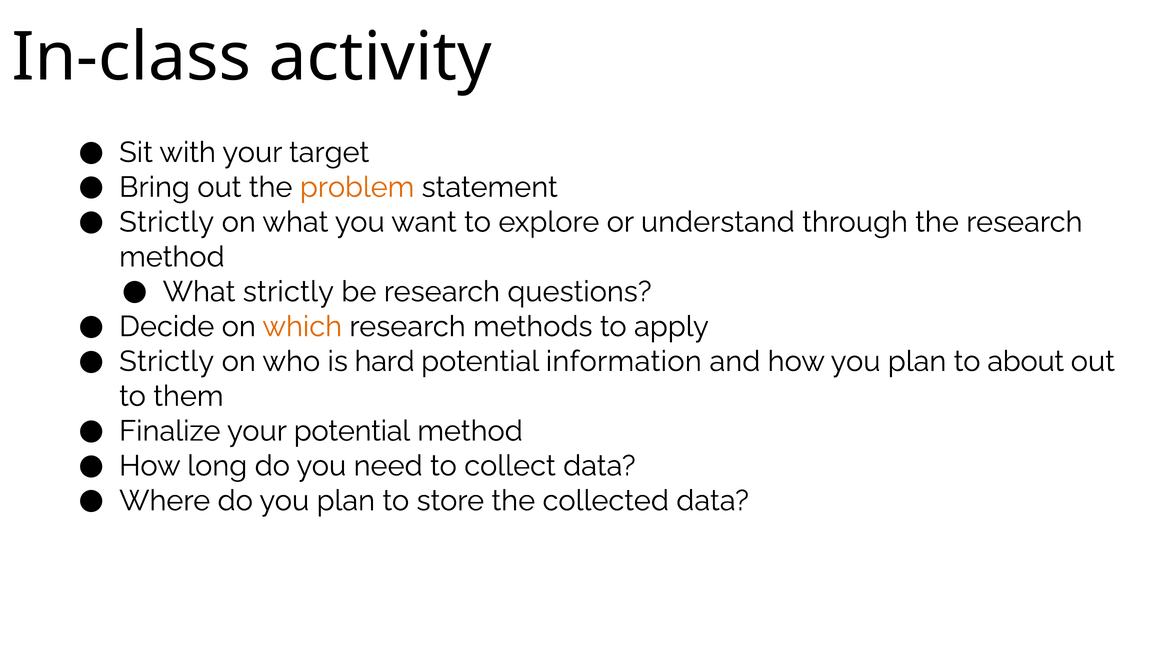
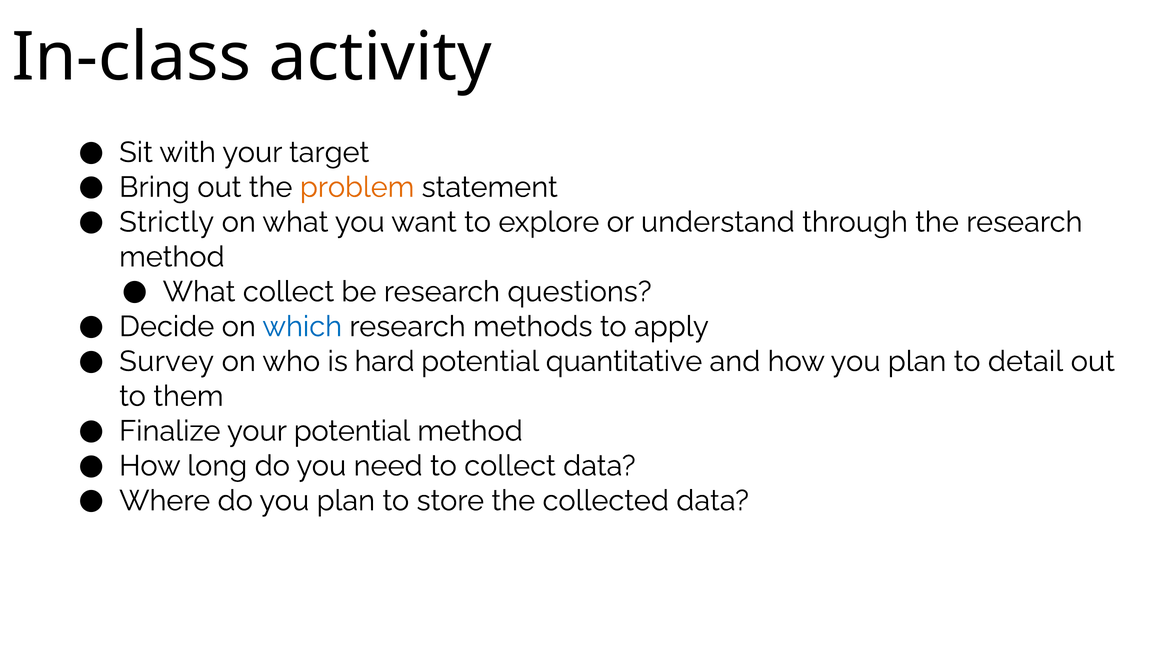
What strictly: strictly -> collect (288, 292)
which colour: orange -> blue (302, 327)
Strictly: Strictly -> Survey (167, 361)
information: information -> quantitative (624, 361)
about: about -> detail (1026, 361)
